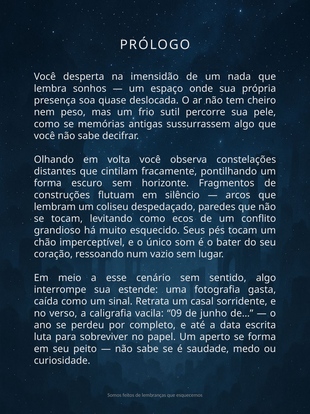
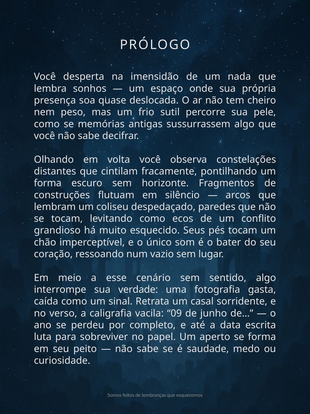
estende: estende -> verdade (138, 289)
